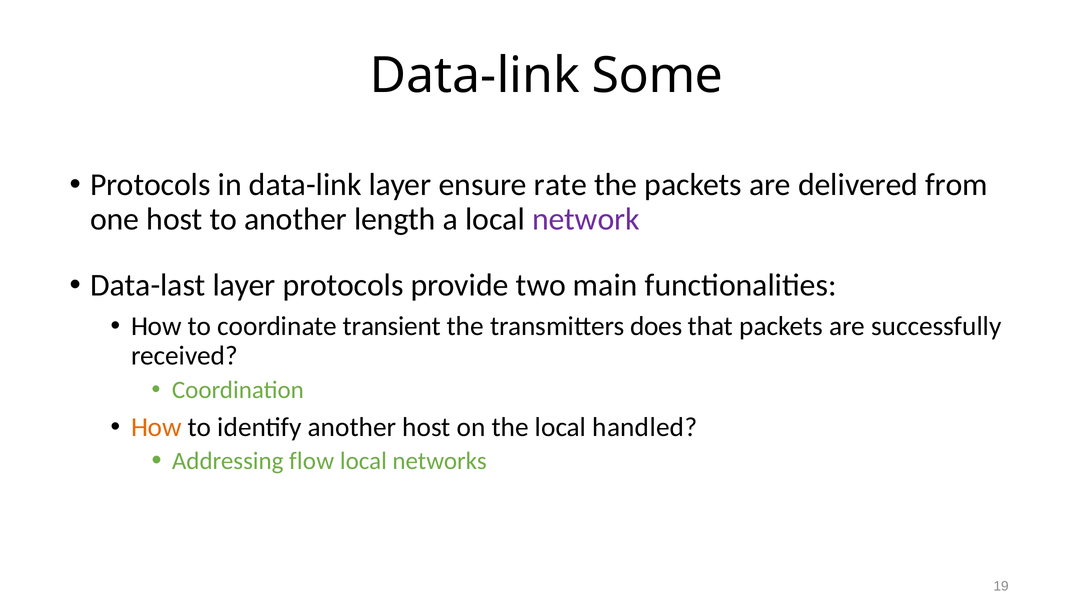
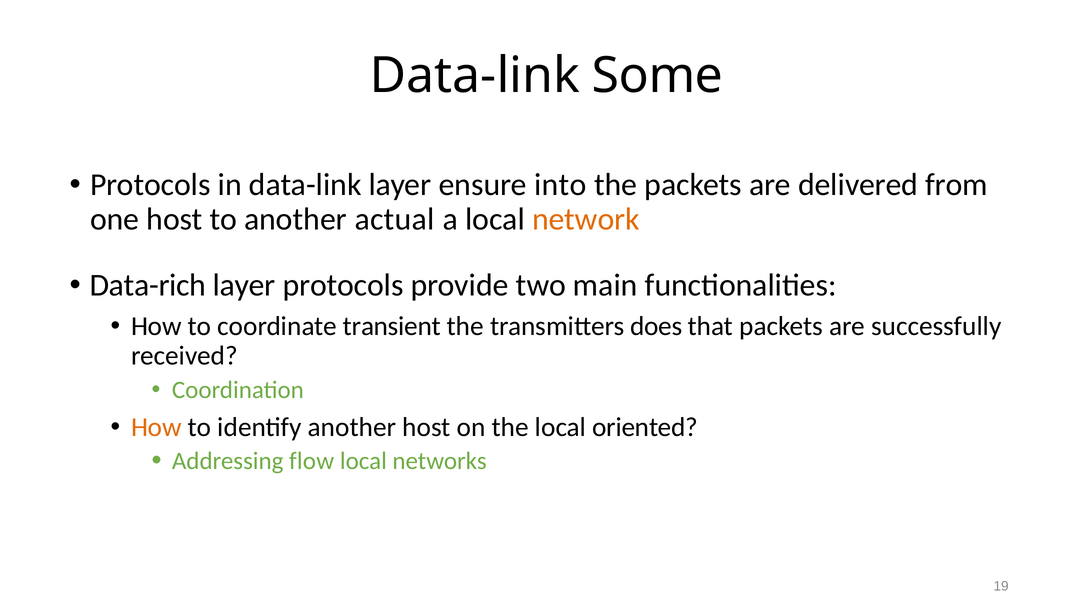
rate: rate -> into (560, 185)
length: length -> actual (395, 219)
network colour: purple -> orange (586, 219)
Data-last: Data-last -> Data-rich (148, 286)
handled: handled -> oriented (645, 427)
